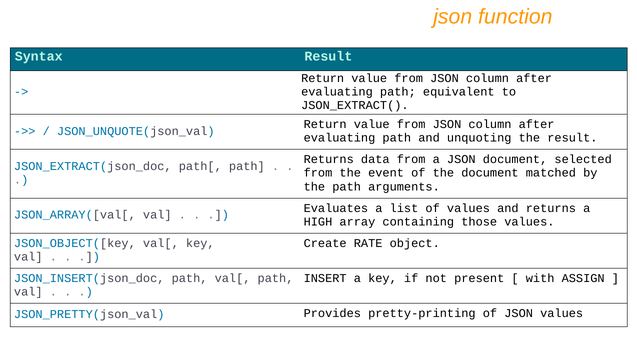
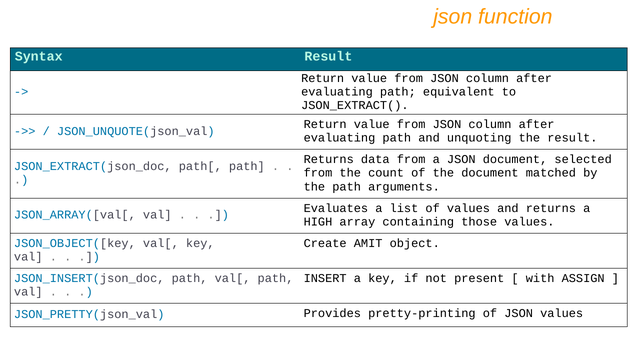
event: event -> count (386, 173)
RATE: RATE -> AMIT (368, 243)
